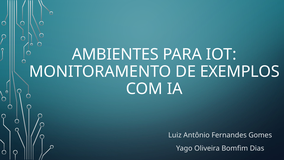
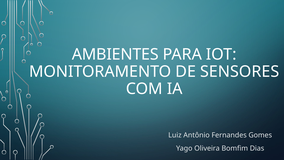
EXEMPLOS: EXEMPLOS -> SENSORES (240, 71)
